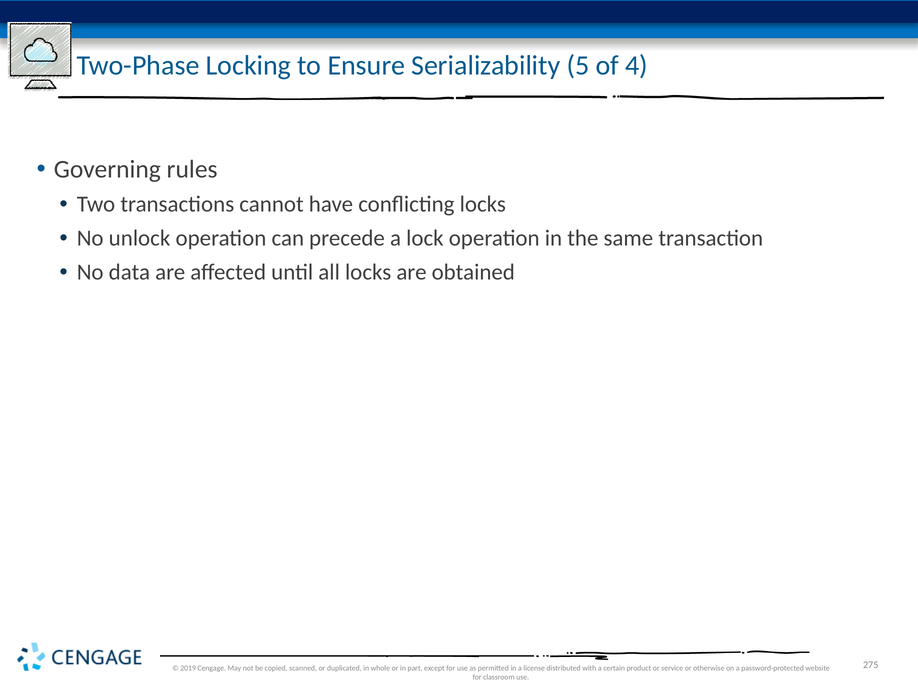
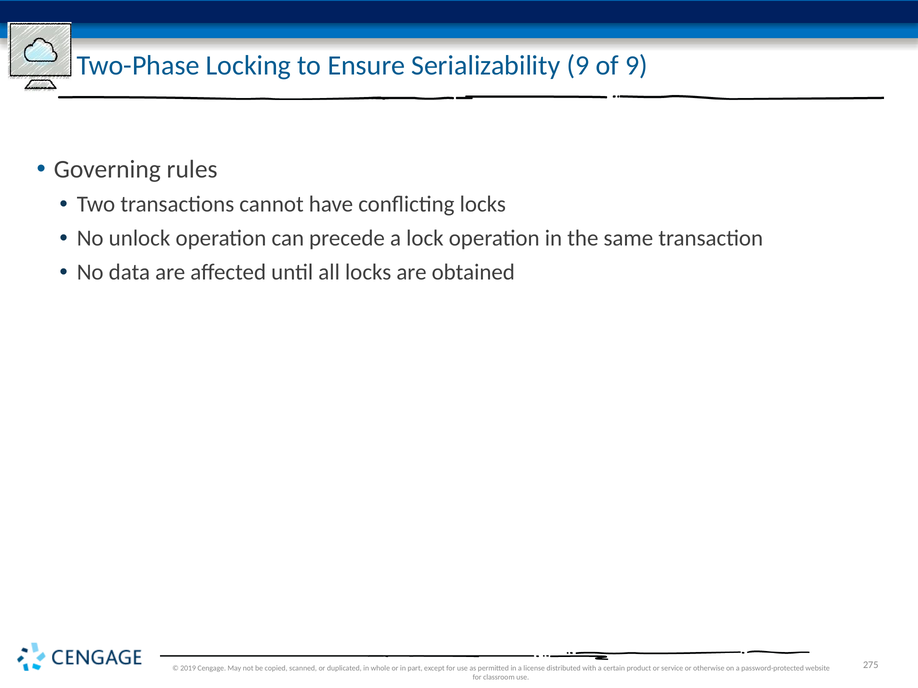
Serializability 5: 5 -> 9 (578, 66)
of 4: 4 -> 9 (637, 66)
